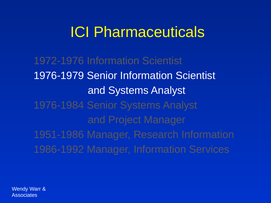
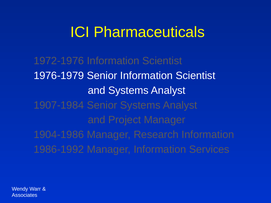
1976-1984: 1976-1984 -> 1907-1984 (59, 105)
1951-1986: 1951-1986 -> 1904-1986 (59, 135)
